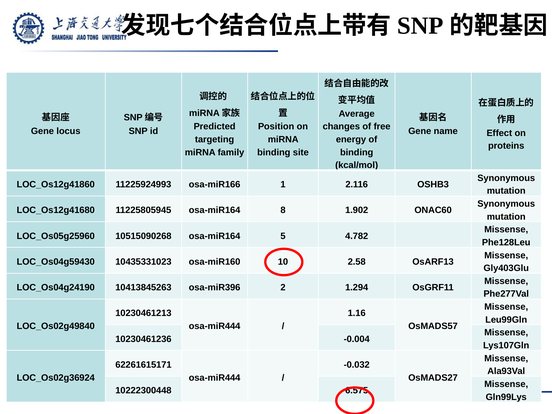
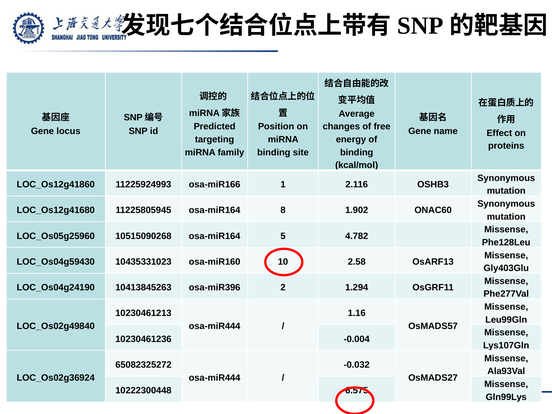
62261615171: 62261615171 -> 65082325272 (143, 365)
